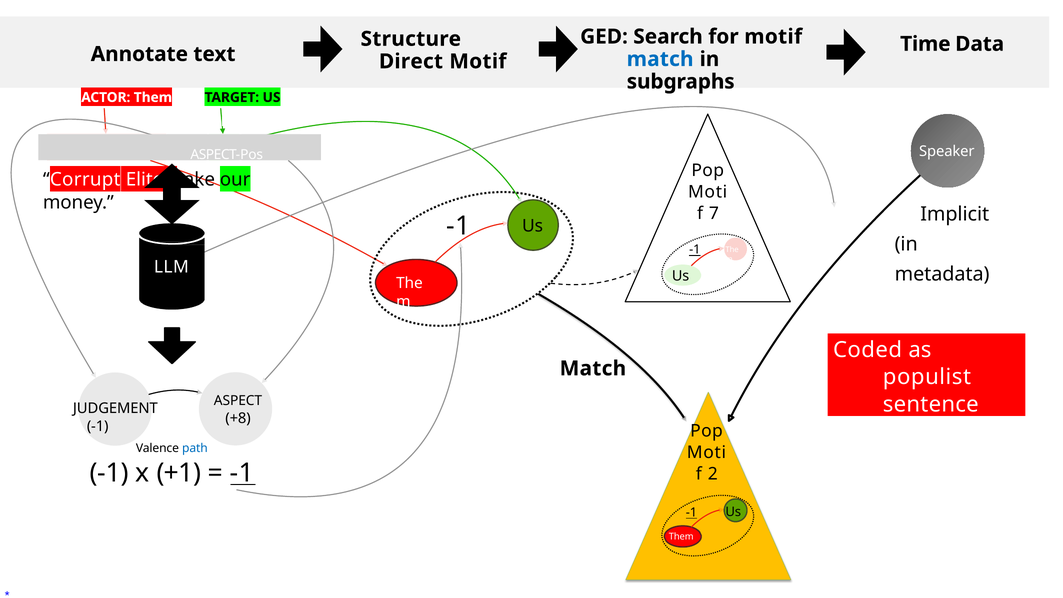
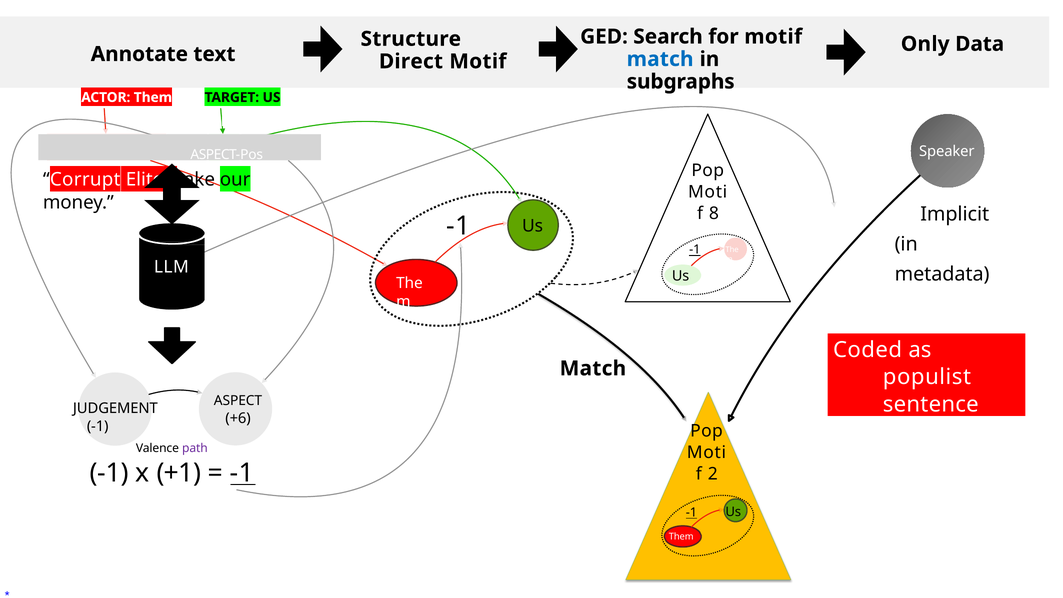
Time: Time -> Only (925, 44)
7: 7 -> 8 (714, 214)
+8: +8 -> +6 (238, 418)
path colour: blue -> purple (195, 448)
